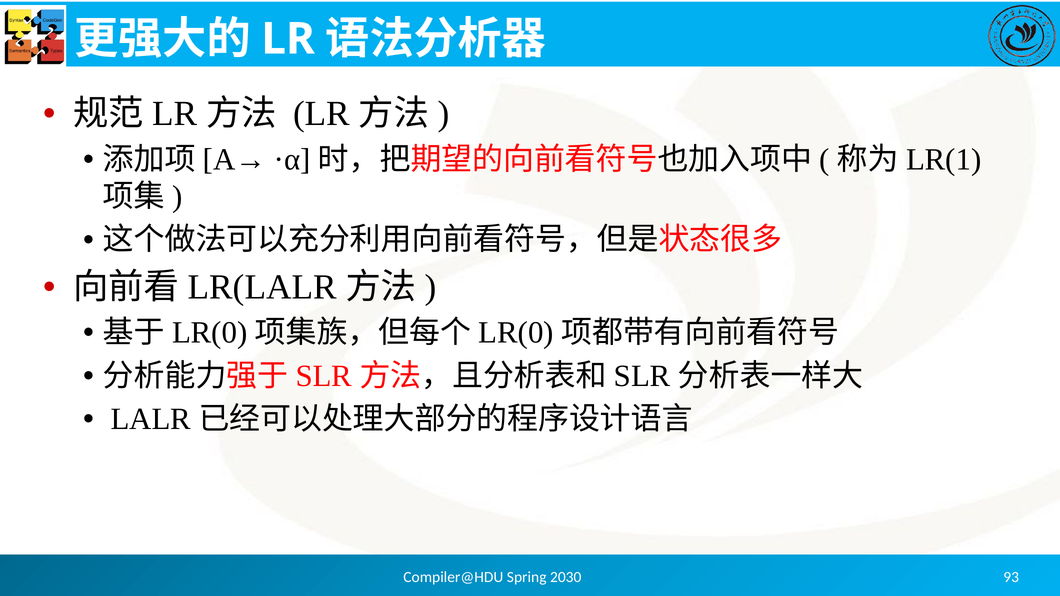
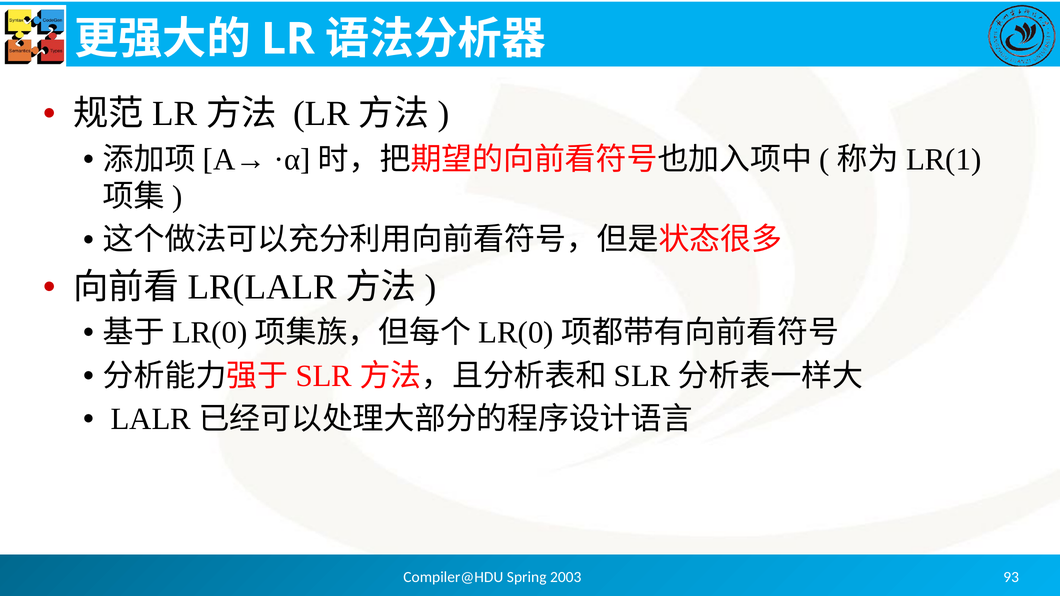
2030: 2030 -> 2003 (566, 577)
